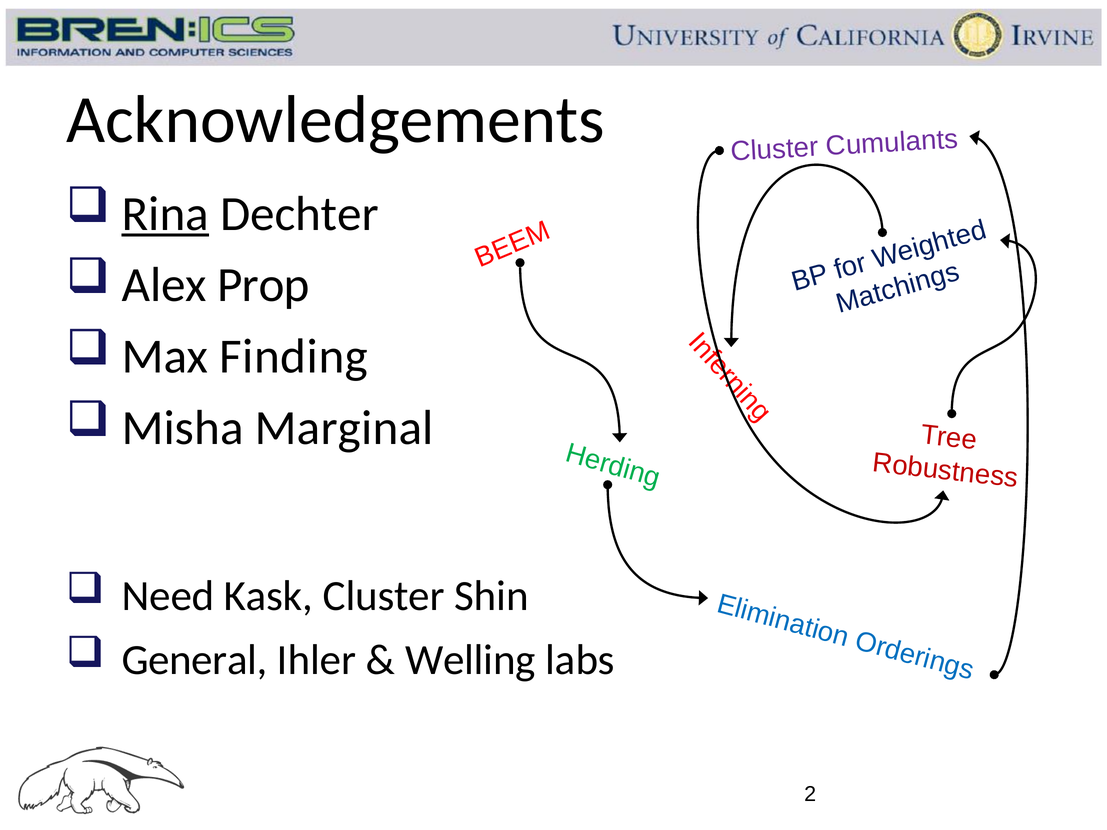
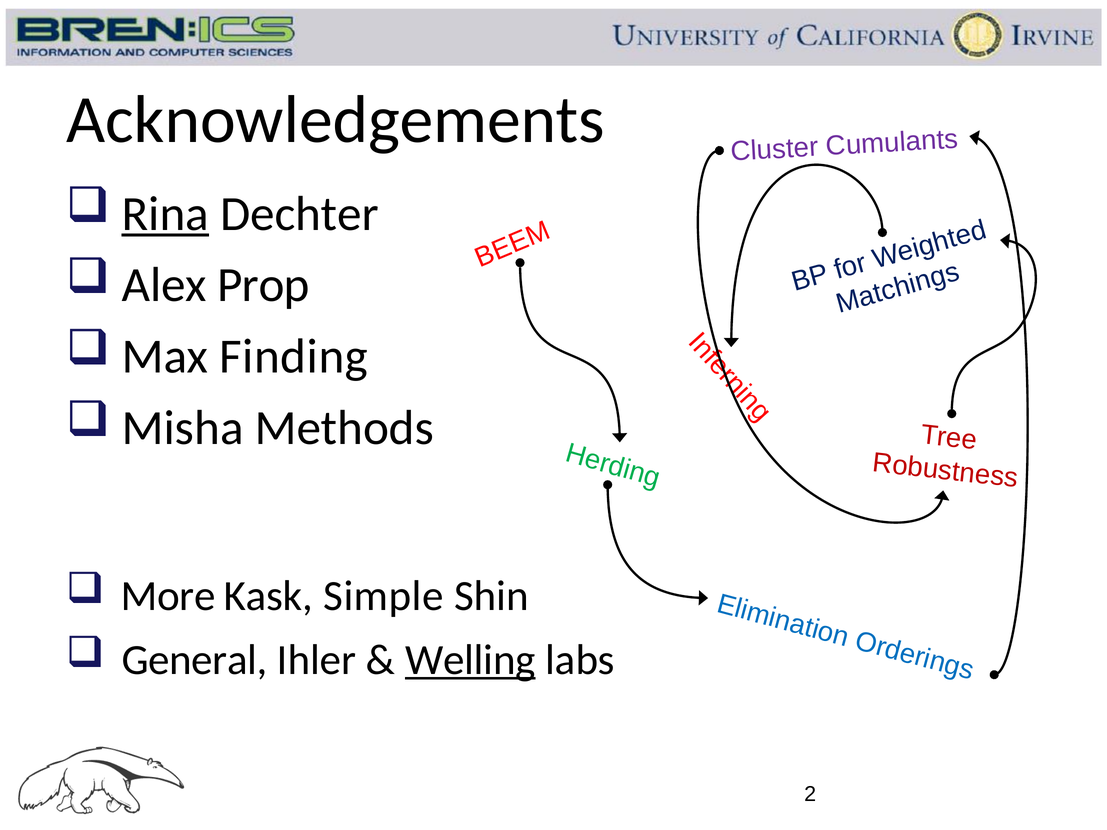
Marginal: Marginal -> Methods (344, 428)
Need: Need -> More (168, 596)
Kask Cluster: Cluster -> Simple (383, 596)
Welling underline: none -> present (470, 660)
